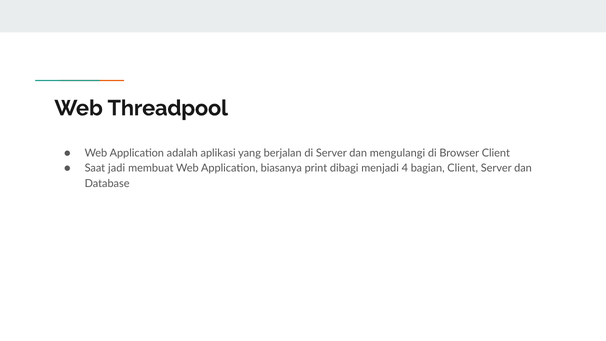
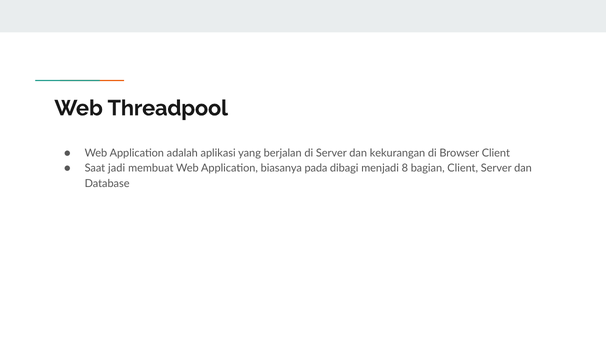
mengulangi: mengulangi -> kekurangan (397, 153)
print: print -> pada (316, 168)
4: 4 -> 8 (405, 168)
